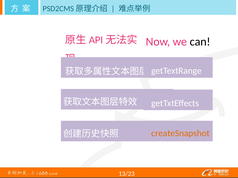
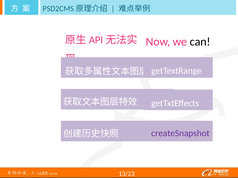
createSnapshot colour: orange -> purple (180, 134)
